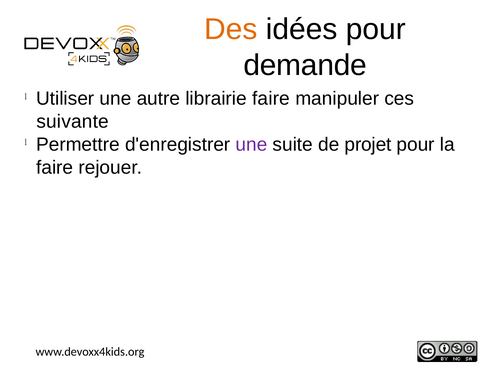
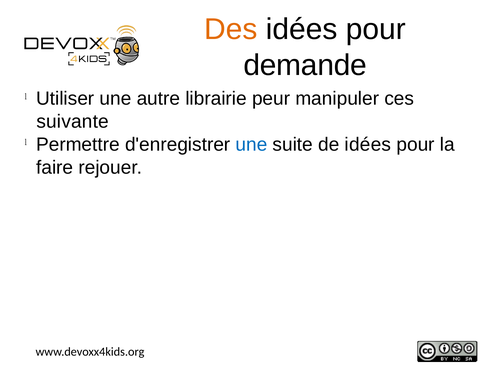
librairie faire: faire -> peur (271, 99)
une colour: purple -> blue (251, 145)
de projet: projet -> idées (368, 145)
